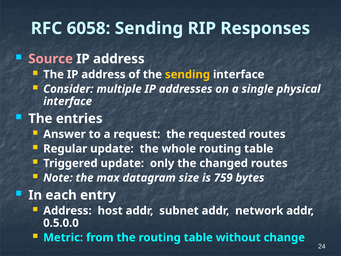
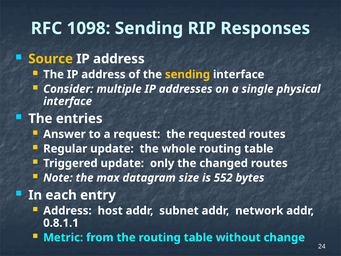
6058: 6058 -> 1098 (89, 28)
Source colour: pink -> yellow (51, 59)
759: 759 -> 552 (223, 178)
0.5.0.0: 0.5.0.0 -> 0.8.1.1 (61, 223)
